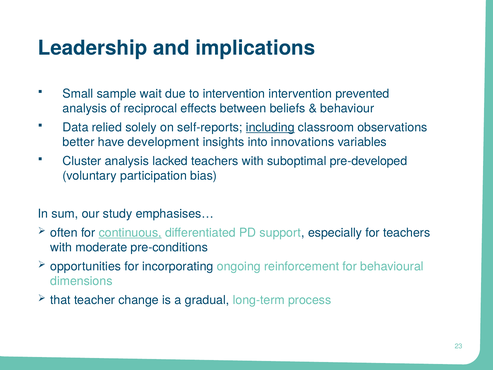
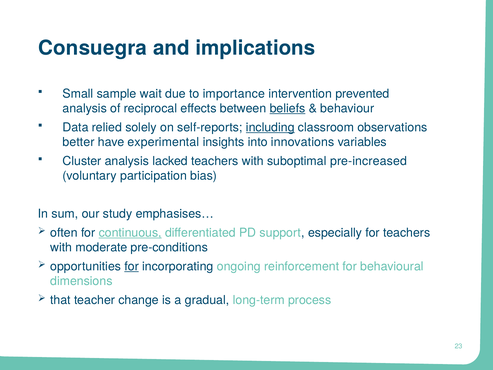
Leadership: Leadership -> Consuegra (93, 48)
to intervention: intervention -> importance (234, 94)
beliefs underline: none -> present (287, 108)
development: development -> experimental (163, 142)
pre-developed: pre-developed -> pre-increased (368, 161)
for underline: none -> present (132, 266)
